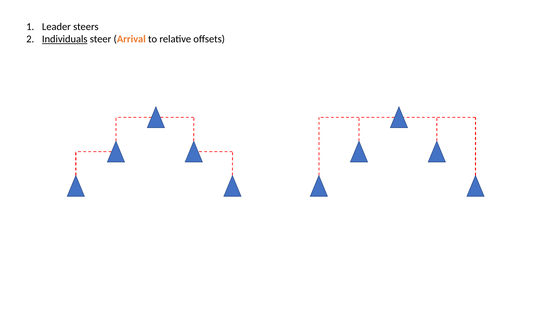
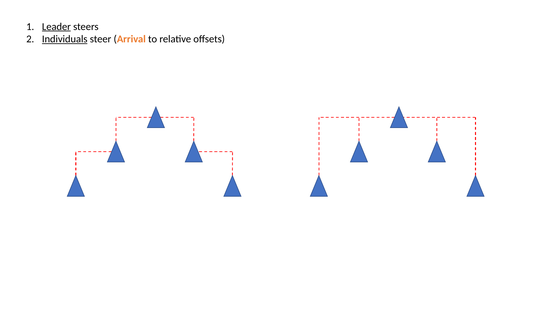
Leader underline: none -> present (56, 27)
